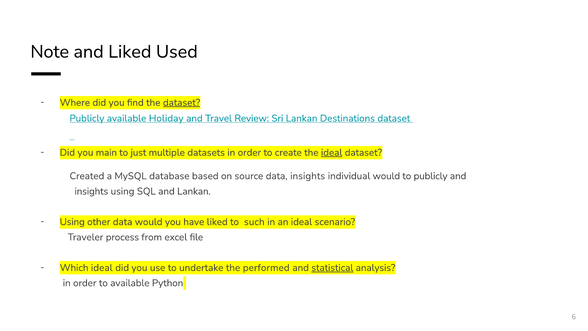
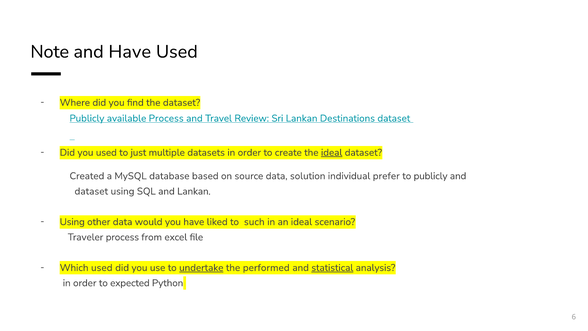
and Liked: Liked -> Have (130, 52)
dataset underline: present -> none (182, 102)
available Holiday: Holiday -> Process (166, 118)
you main: main -> used (106, 152)
data insights: insights -> solution (308, 176)
individual would: would -> prefer (386, 176)
insights: insights -> dataset (91, 191)
Which ideal: ideal -> used (102, 268)
undertake underline: none -> present (201, 268)
to available: available -> expected (130, 283)
